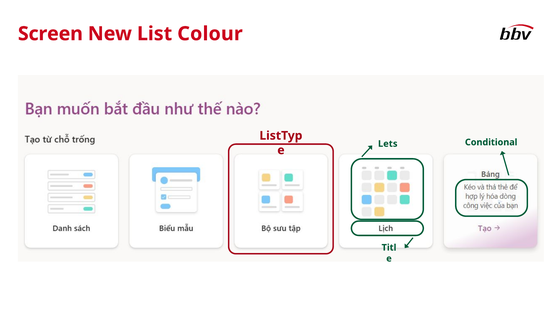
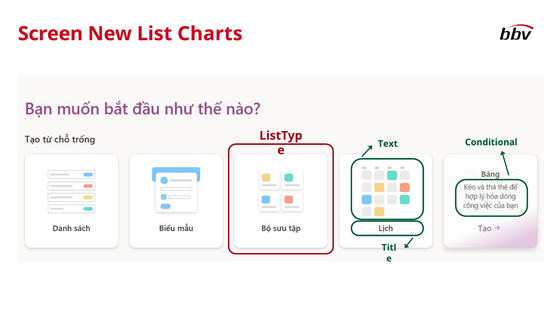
Colour: Colour -> Charts (210, 34)
Lets: Lets -> Text (388, 144)
